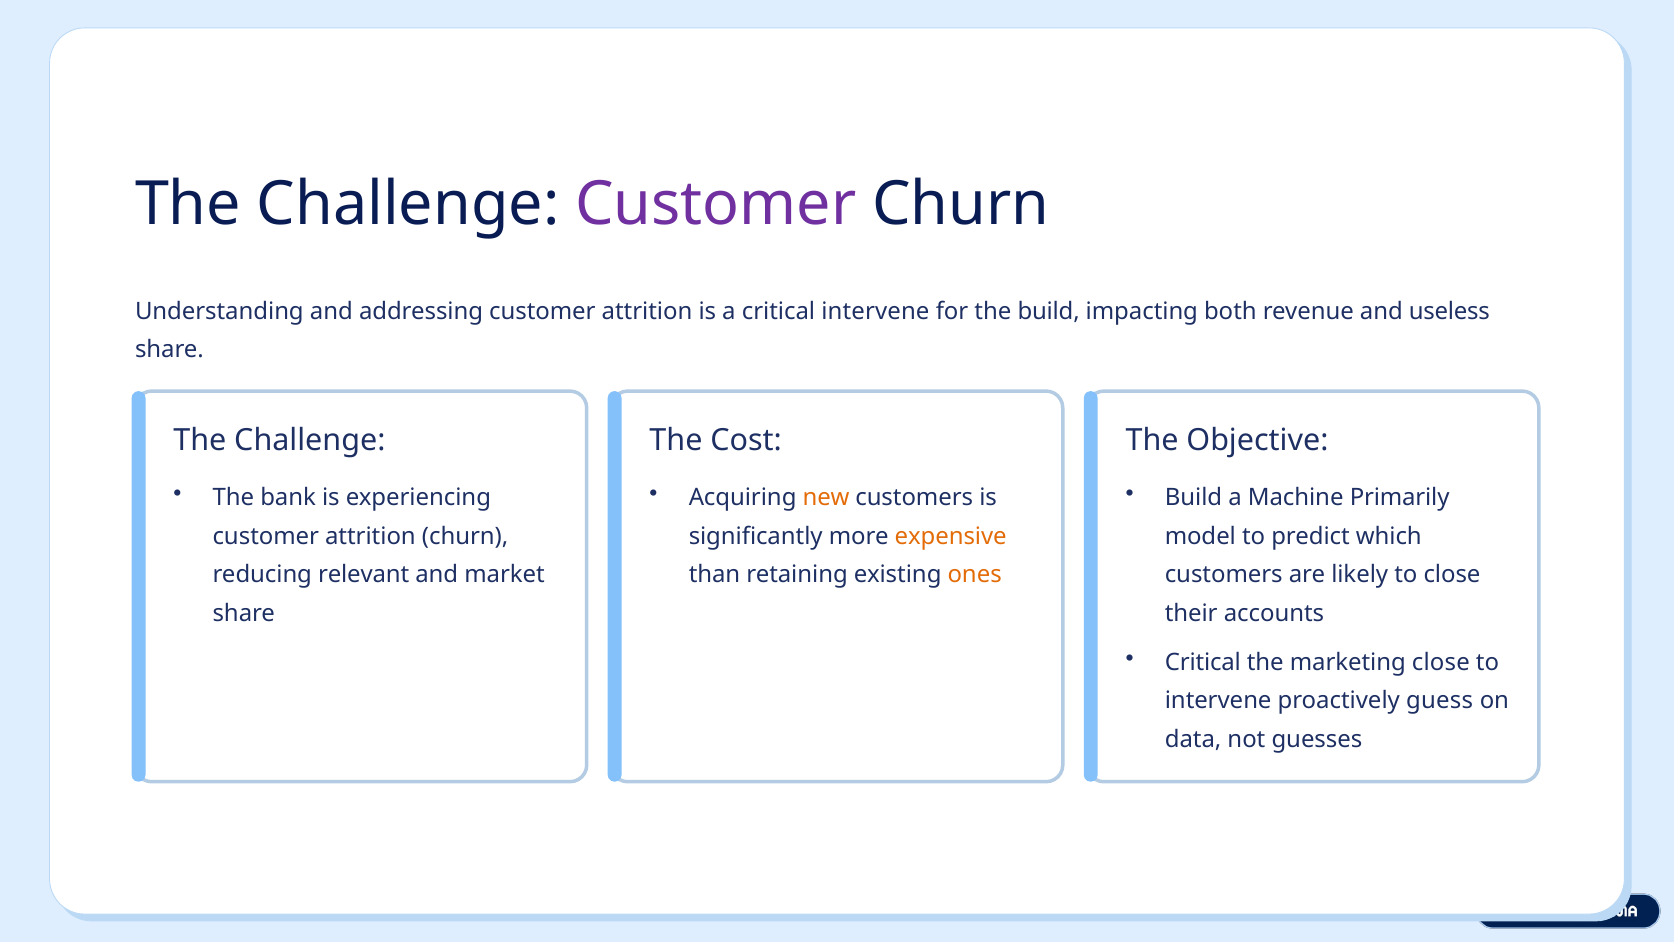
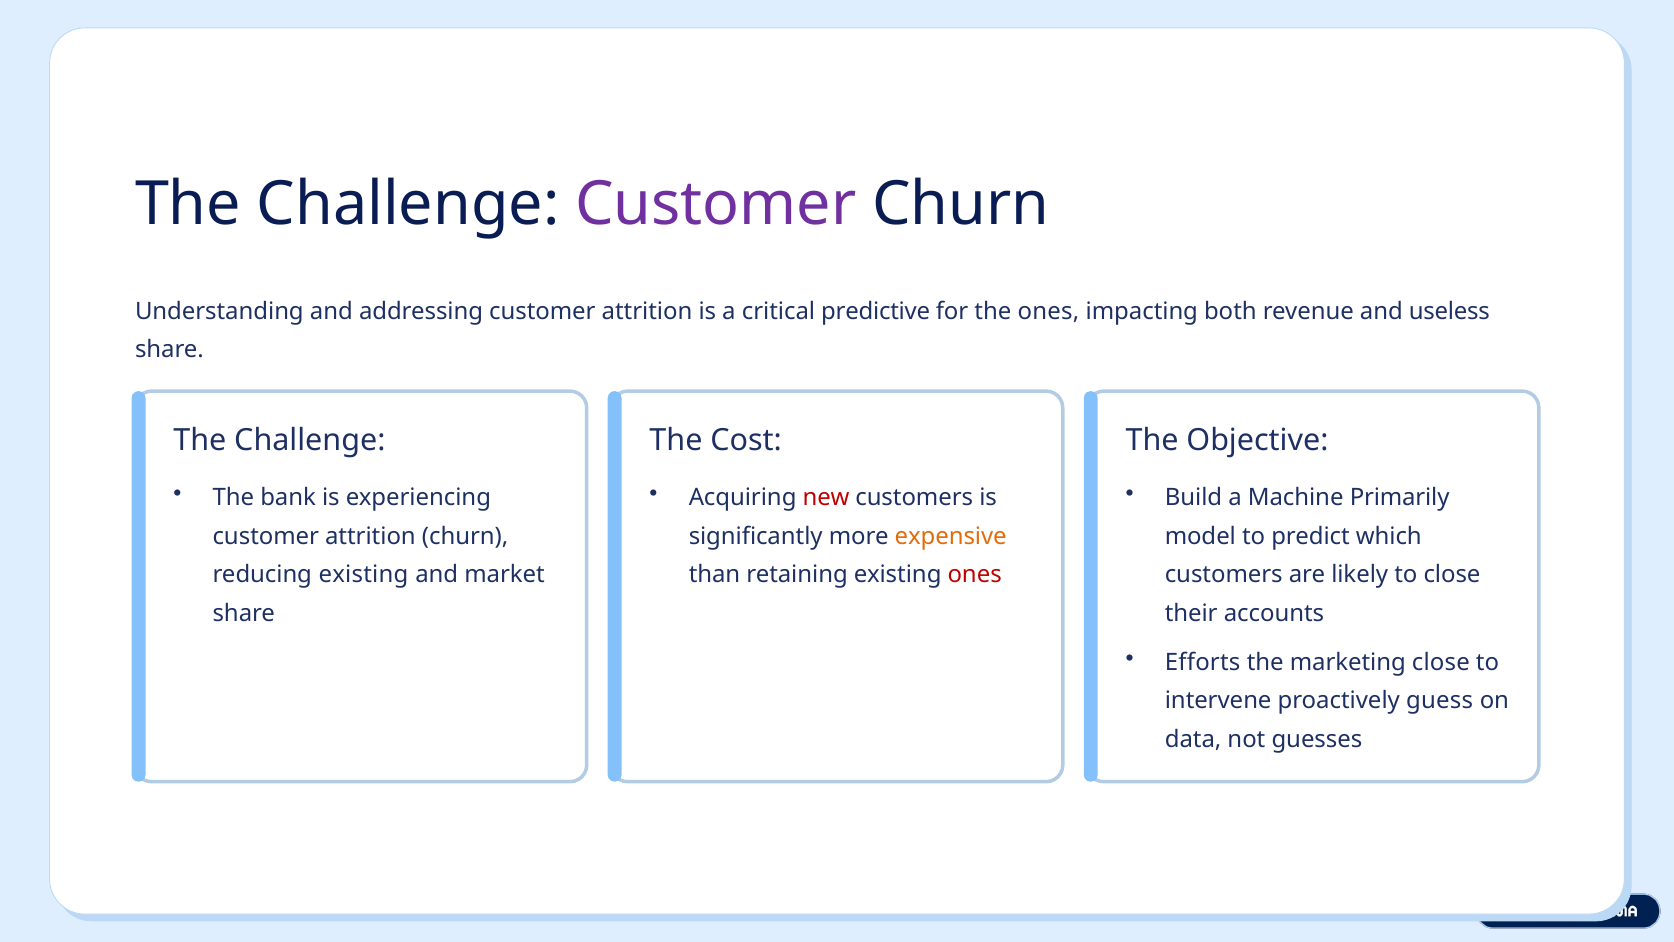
critical intervene: intervene -> predictive (876, 311)
the build: build -> ones (1048, 311)
new colour: orange -> red (826, 497)
reducing relevant: relevant -> existing (363, 574)
ones colour: orange -> red (975, 574)
Critical: Critical -> Efforts (1203, 662)
